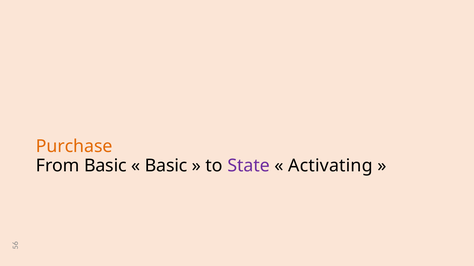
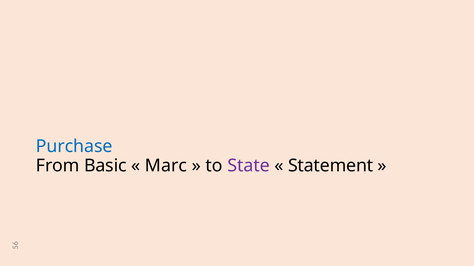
Purchase colour: orange -> blue (74, 147)
Basic: Basic -> Marc (166, 166)
Activating: Activating -> Statement (331, 166)
